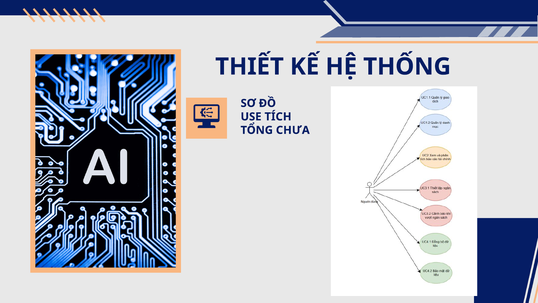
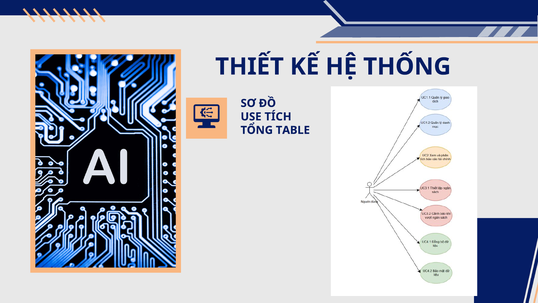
CHƯA: CHƯA -> TABLE (293, 130)
